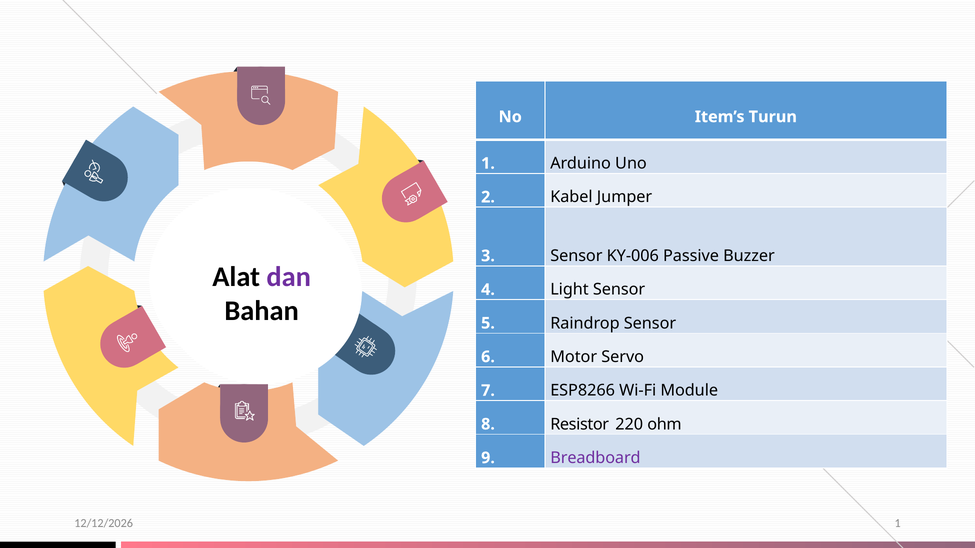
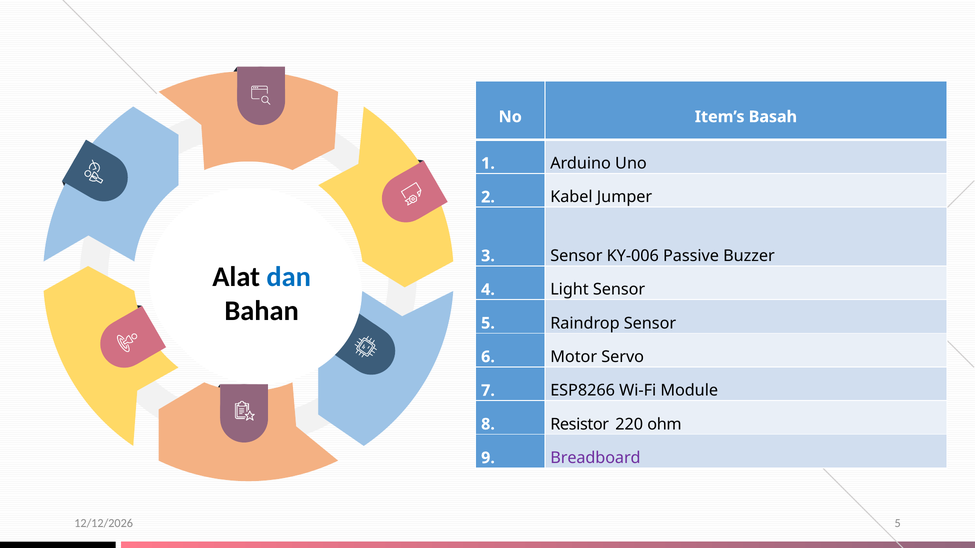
Turun: Turun -> Basah (773, 117)
dan colour: purple -> blue (289, 277)
1: 1 -> 5 (898, 524)
